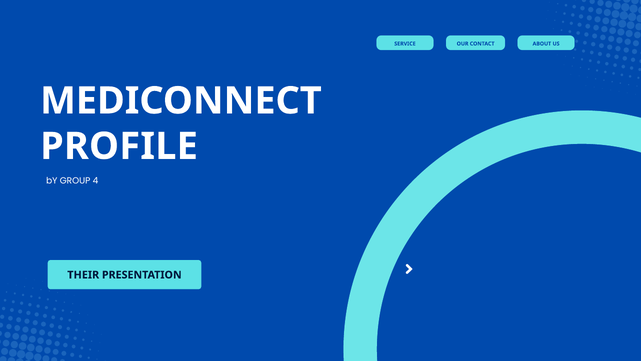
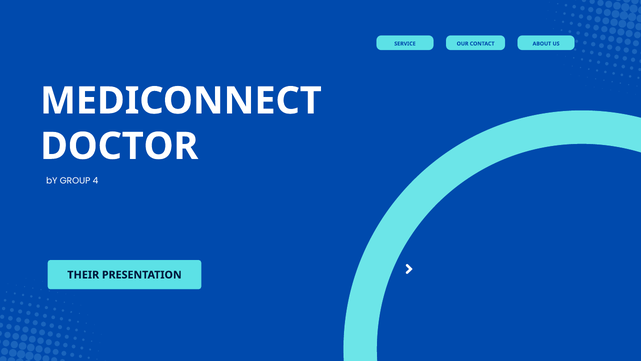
PROFILE: PROFILE -> DOCTOR (119, 146)
